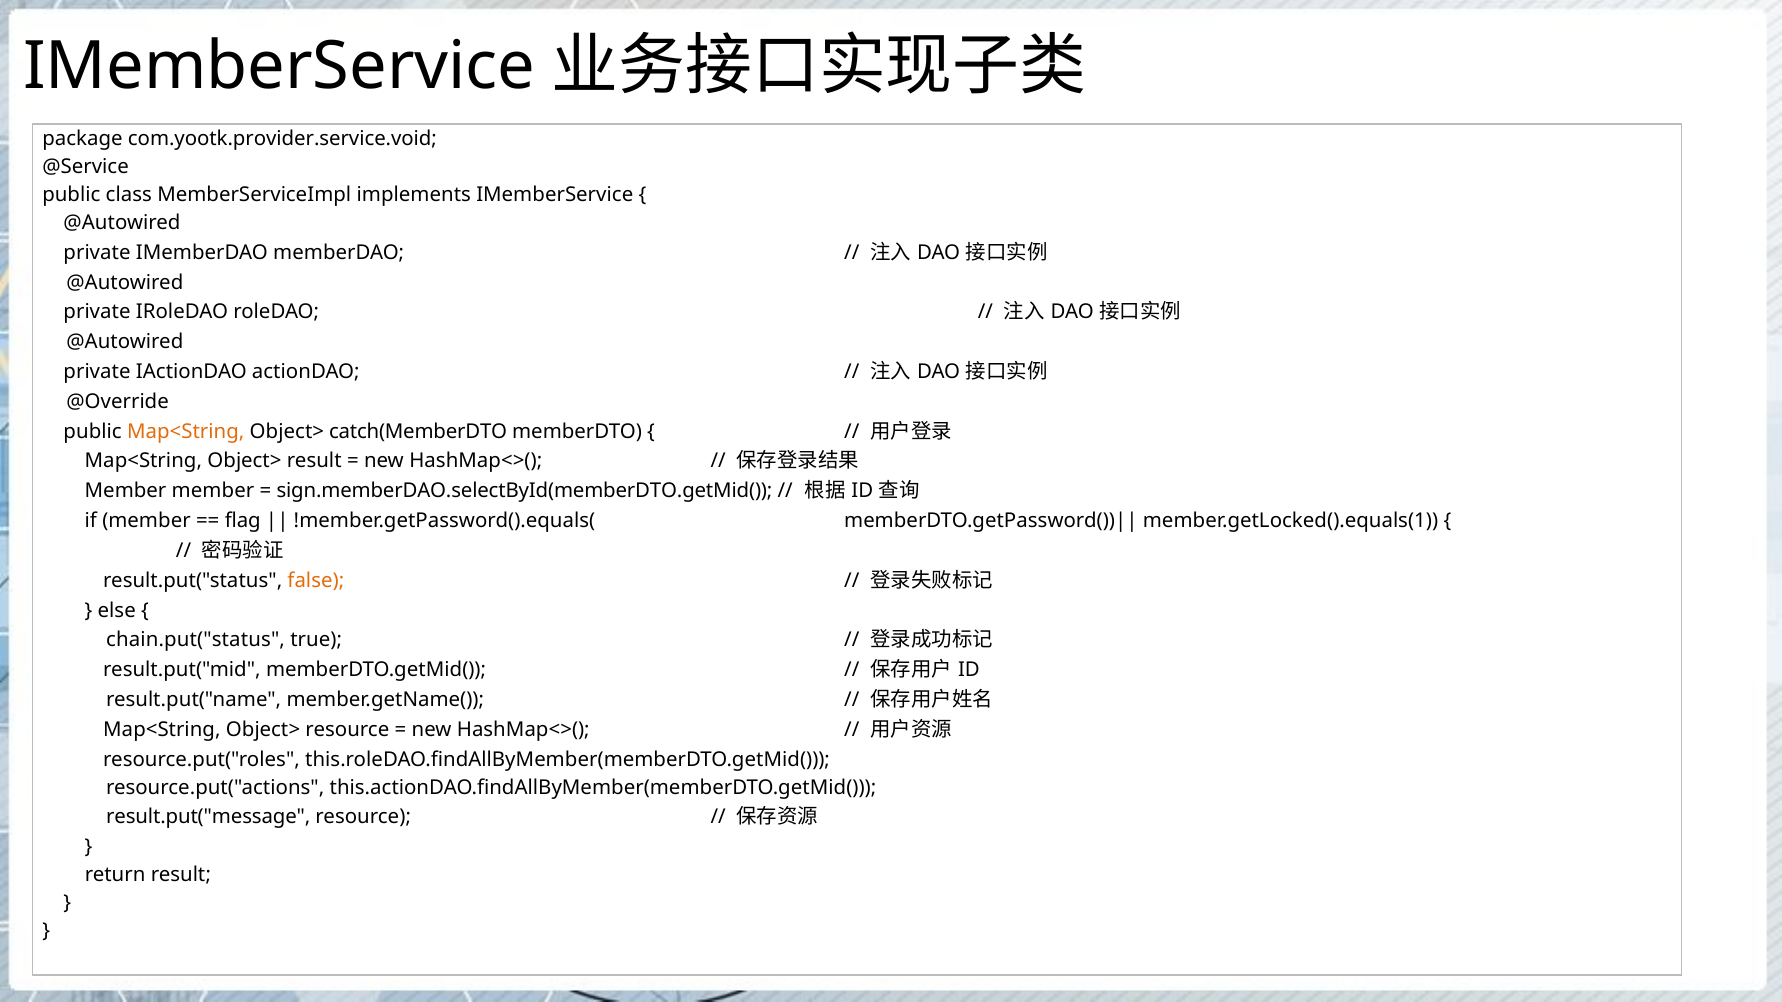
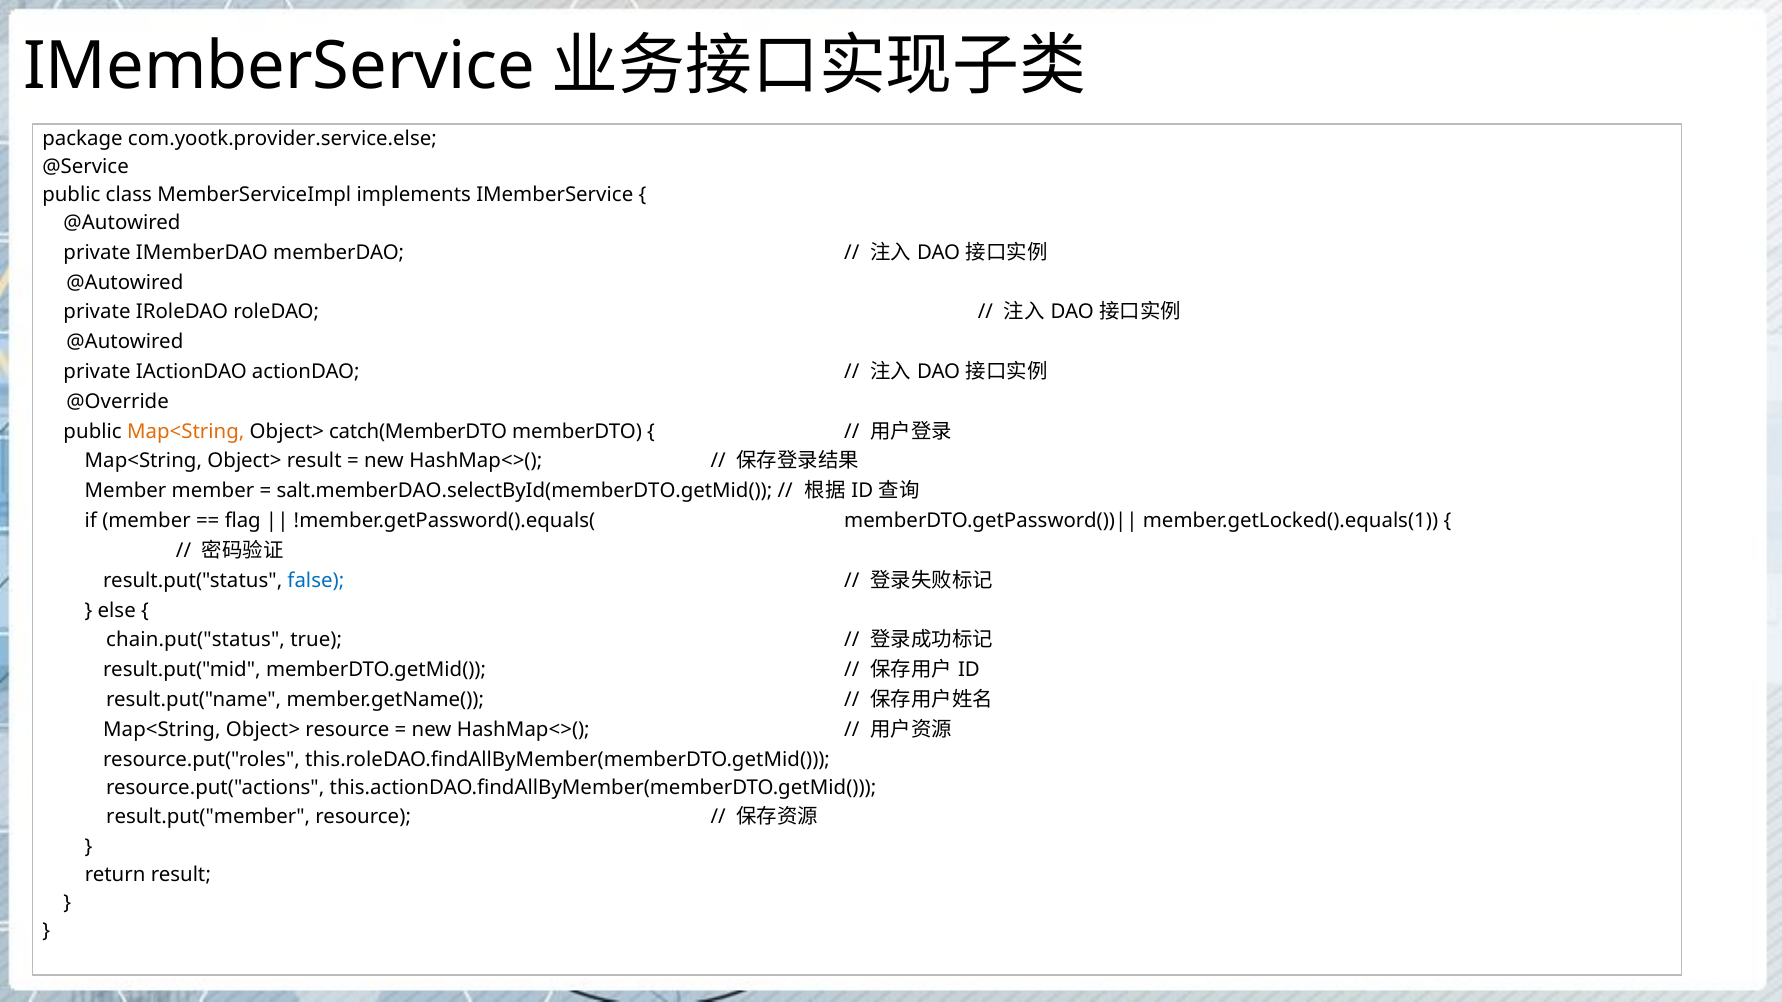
com.yootk.provider.service.void: com.yootk.provider.service.void -> com.yootk.provider.service.else (282, 139)
sign.memberDAO.selectById(memberDTO.getMid(: sign.memberDAO.selectById(memberDTO.getMid( -> salt.memberDAO.selectById(memberDTO.getMid( (524, 491)
false colour: orange -> blue (316, 581)
result.put("message: result.put("message -> result.put("member (208, 817)
